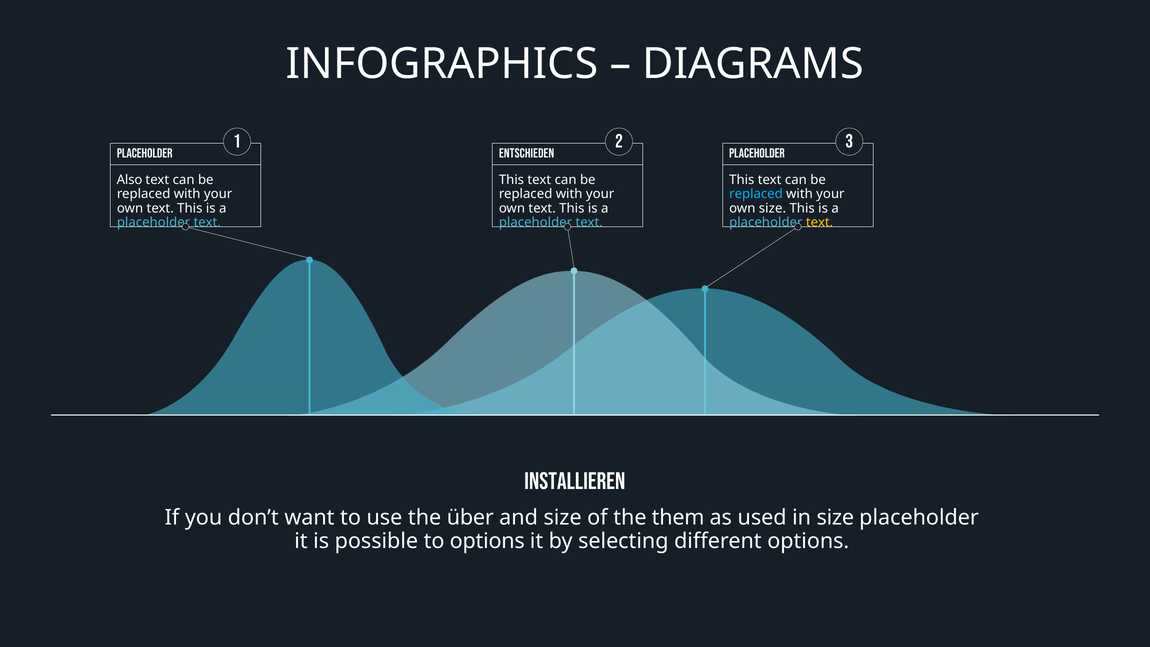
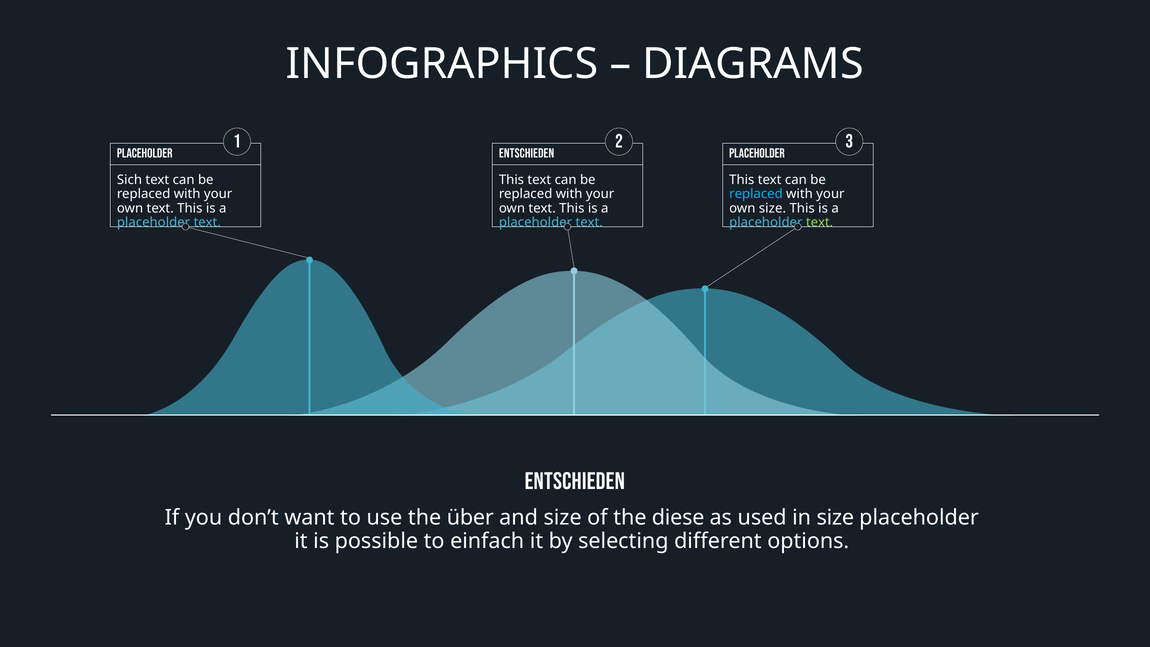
Also: Also -> Sich (129, 180)
text colour: yellow -> light green (820, 222)
Installieren: Installieren -> Entschieden (575, 481)
them: them -> diese (678, 518)
to options: options -> einfach (487, 541)
